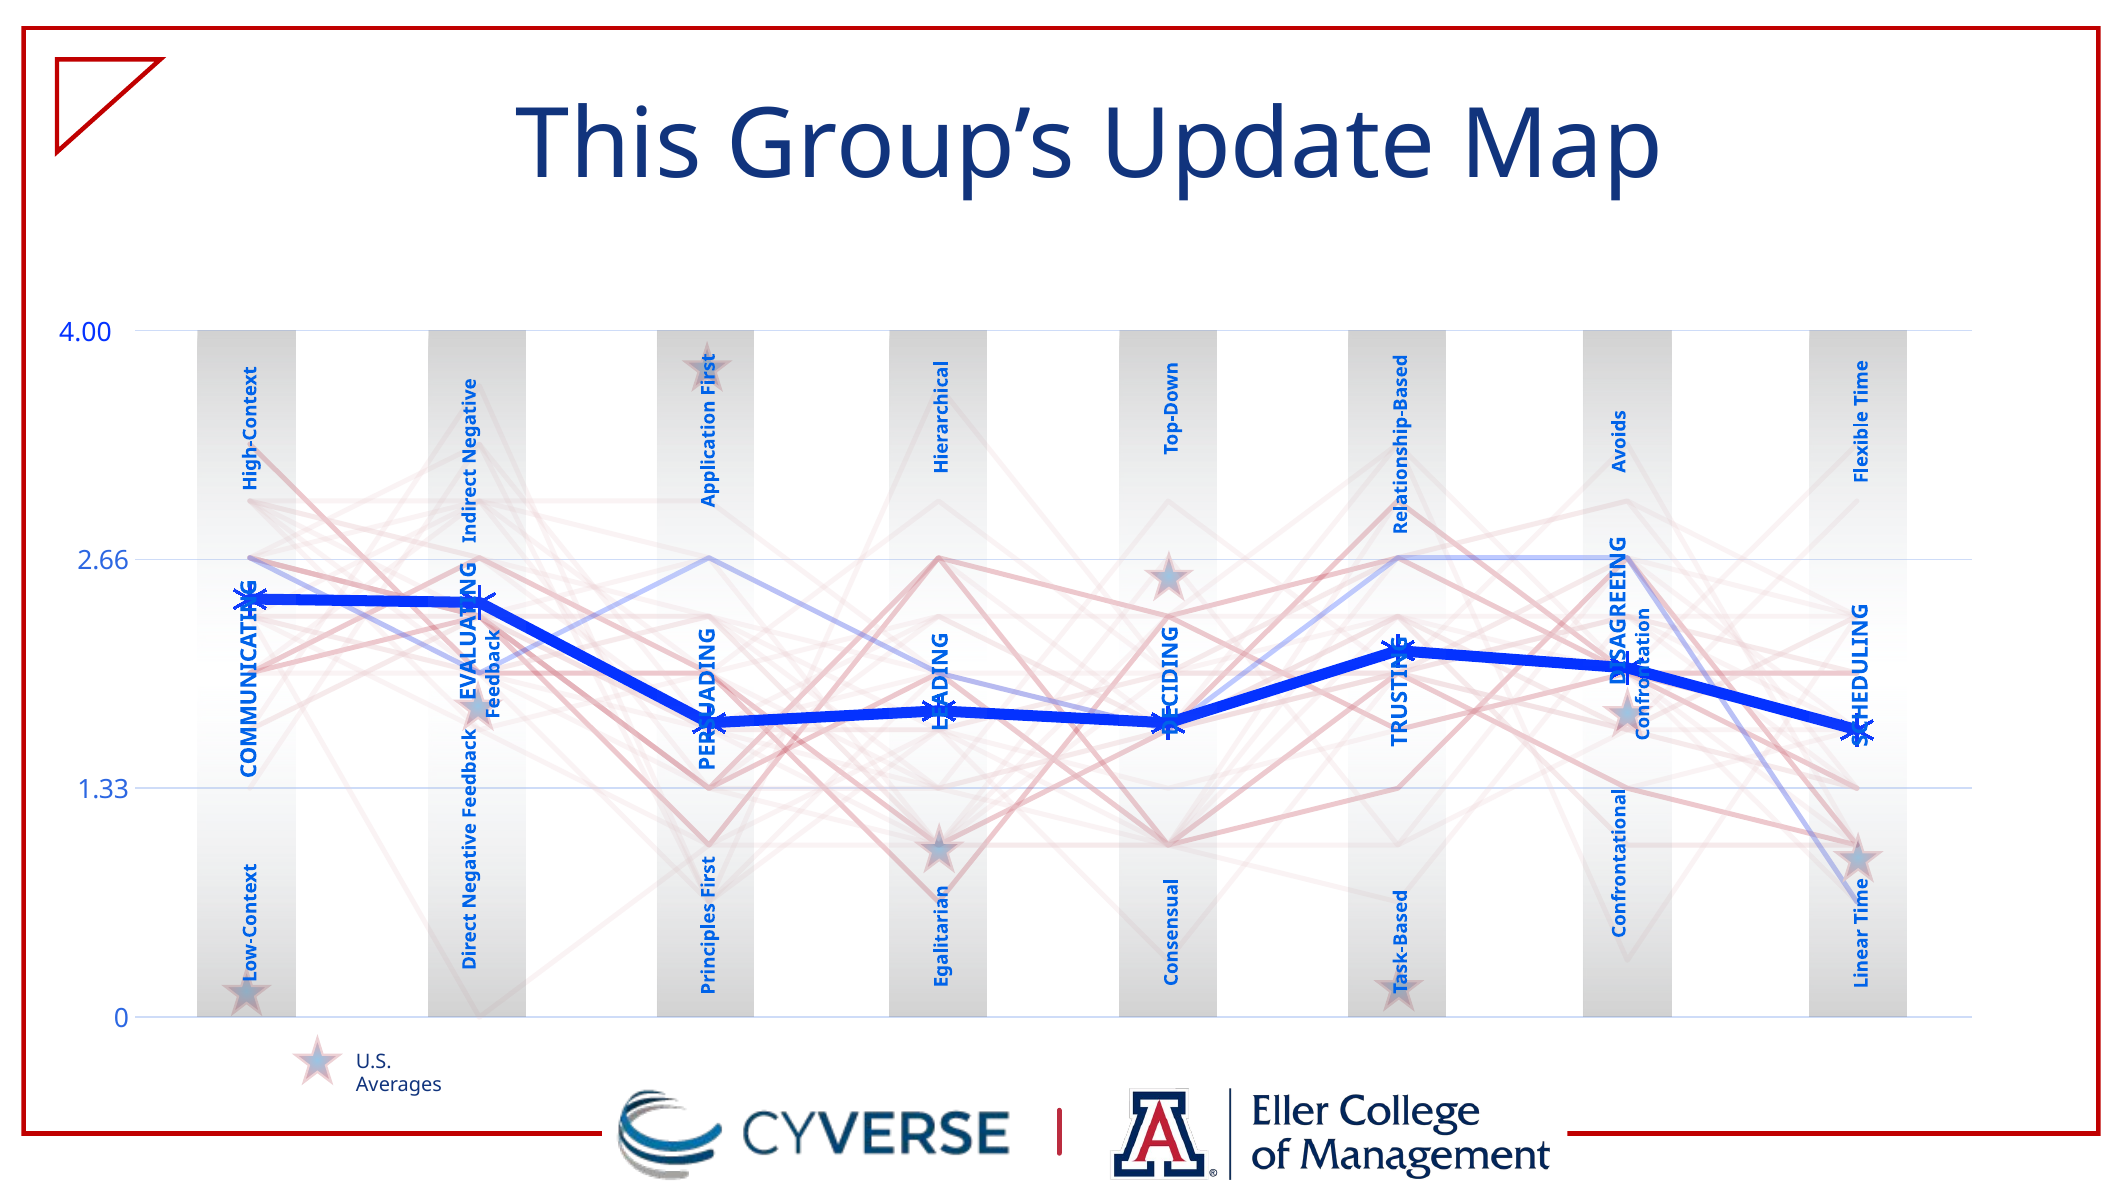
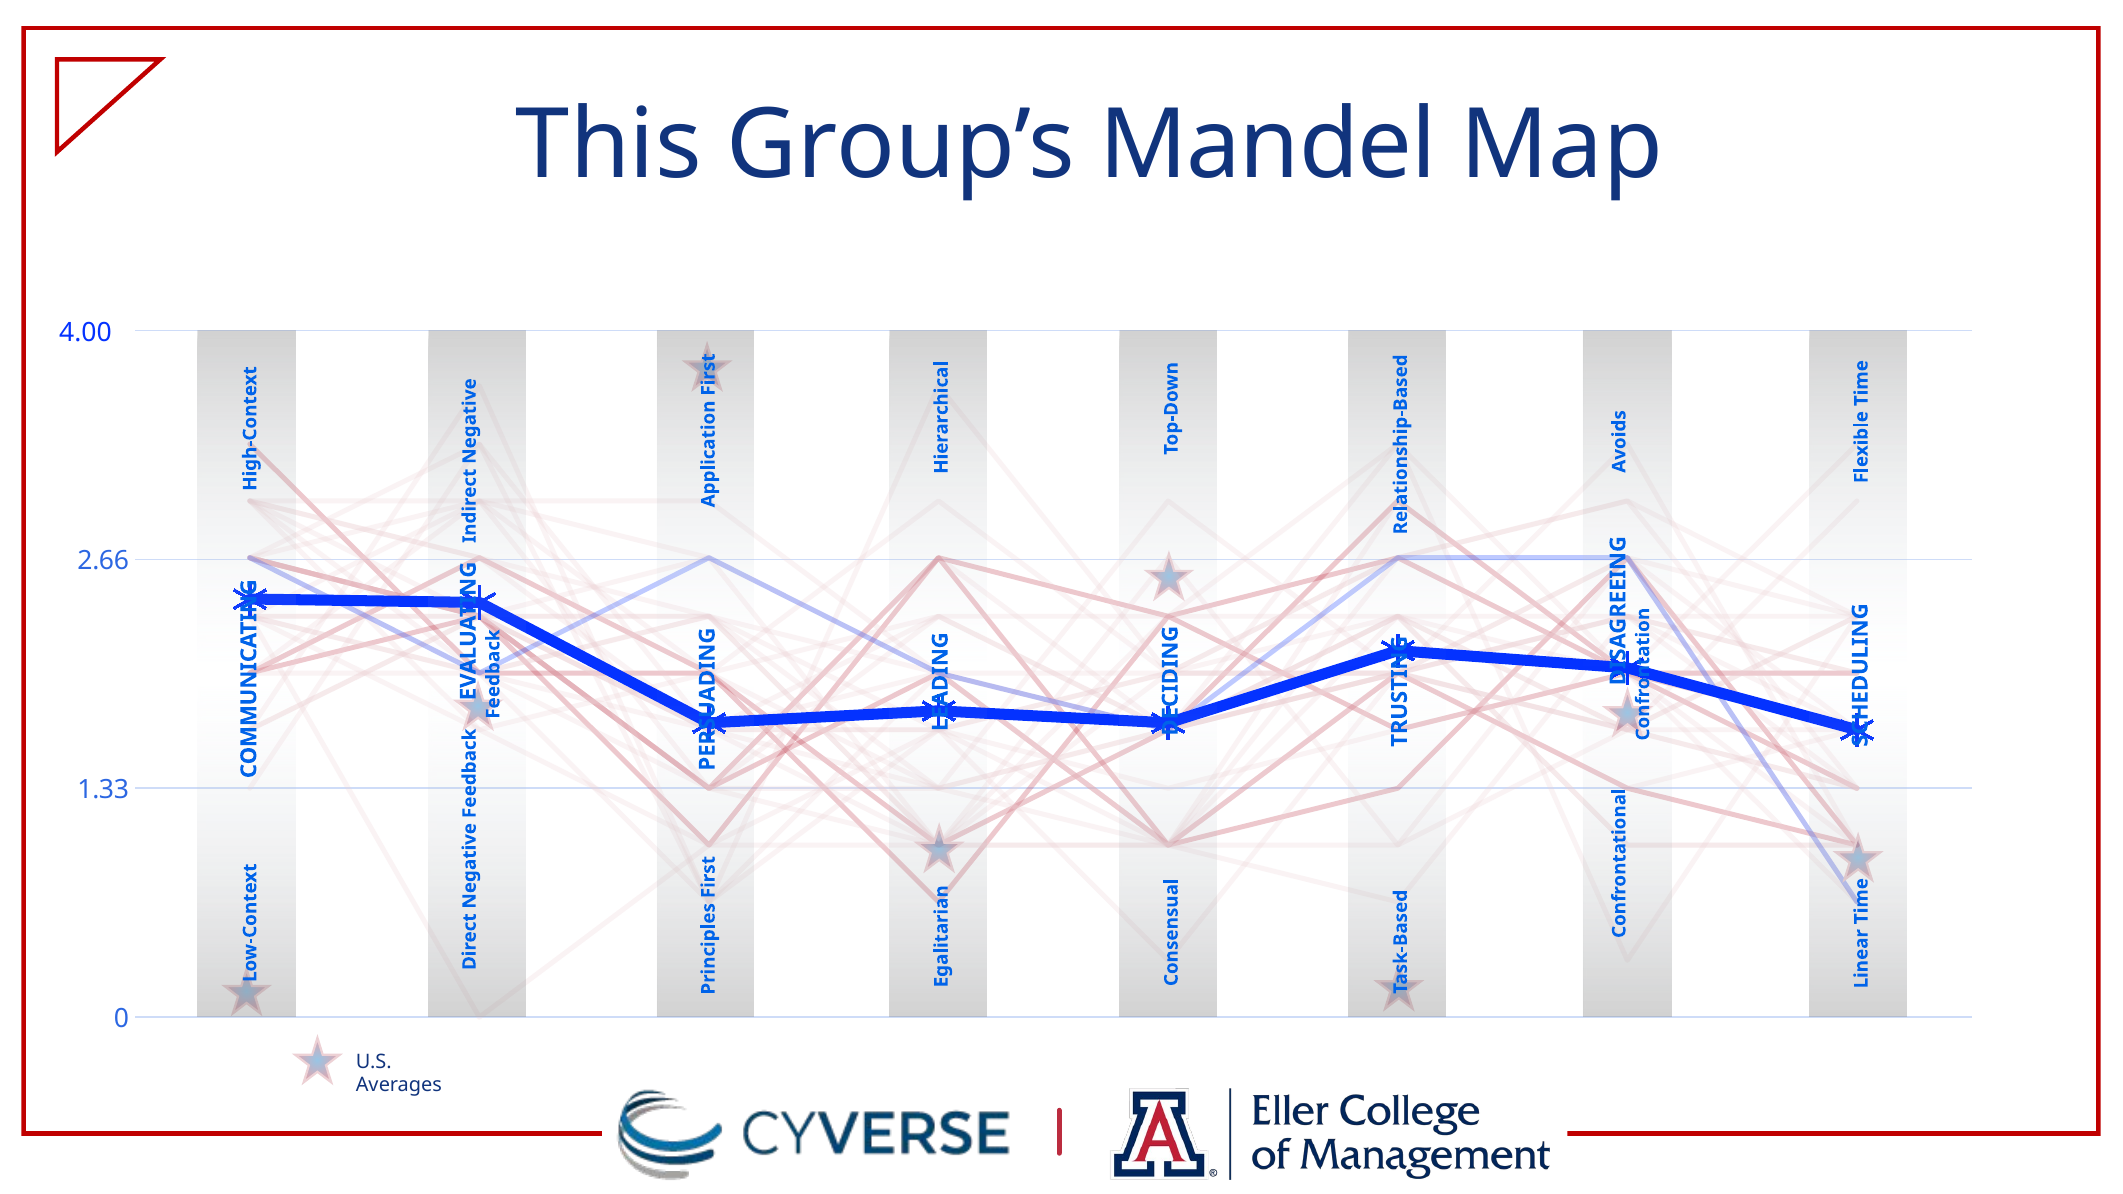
Update: Update -> Mandel (1268, 145)
